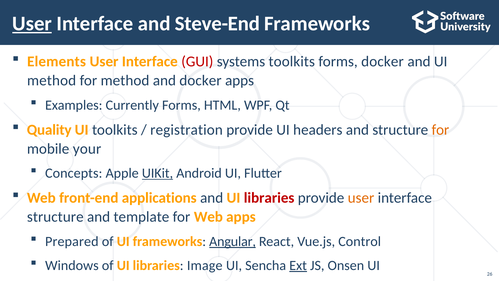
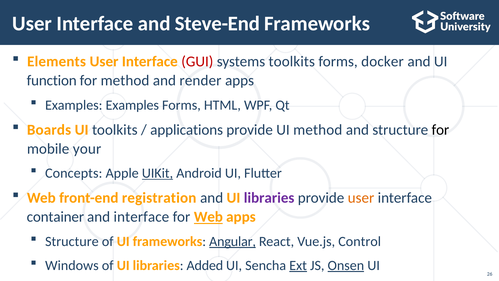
User underline: present -> none (32, 24)
method: method -> function (52, 80)
and docker: docker -> render (200, 80)
Examples Currently: Currently -> Examples (132, 105)
Quality: Quality -> Boards (49, 130)
registration: registration -> applications (187, 130)
UI headers: headers -> method (318, 130)
for colour: orange -> black (440, 130)
applications: applications -> registration (159, 198)
libraries colour: red -> purple (269, 198)
structure: structure -> container (55, 217)
and template: template -> interface (141, 217)
Web underline: none -> present (208, 217)
Prepared: Prepared -> Structure (72, 241)
Image: Image -> Added (205, 265)
Onsen underline: none -> present (346, 265)
